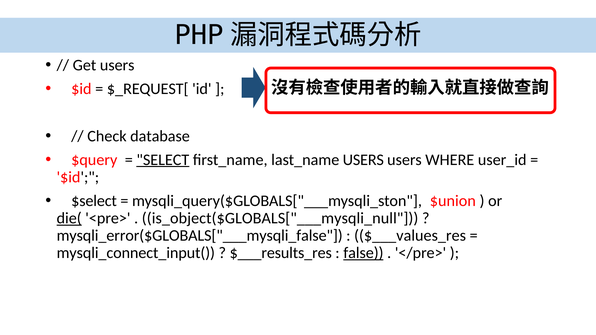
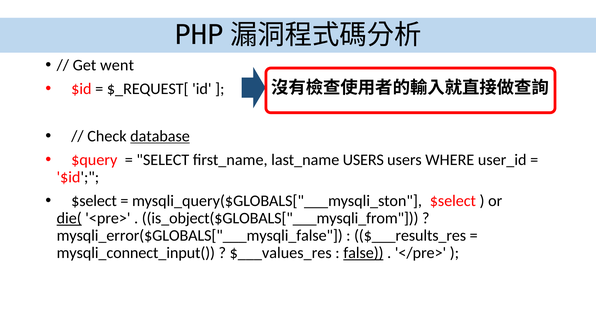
Get users: users -> went (117, 65)
database underline: none -> present (160, 136)
SELECT underline: present -> none (163, 160)
mysqli_query($GLOBALS["___mysqli_ston $union: $union -> $select (453, 201)
is_object($GLOBALS["___mysqli_null: is_object($GLOBALS["___mysqli_null -> is_object($GLOBALS["___mysqli_from (280, 218)
$___values_res: $___values_res -> $___results_res (410, 236)
$___results_res: $___results_res -> $___values_res (281, 253)
